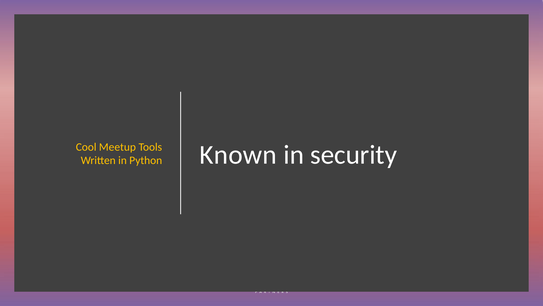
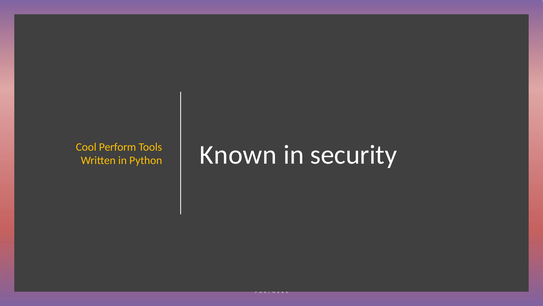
Meetup: Meetup -> Perform (118, 147)
